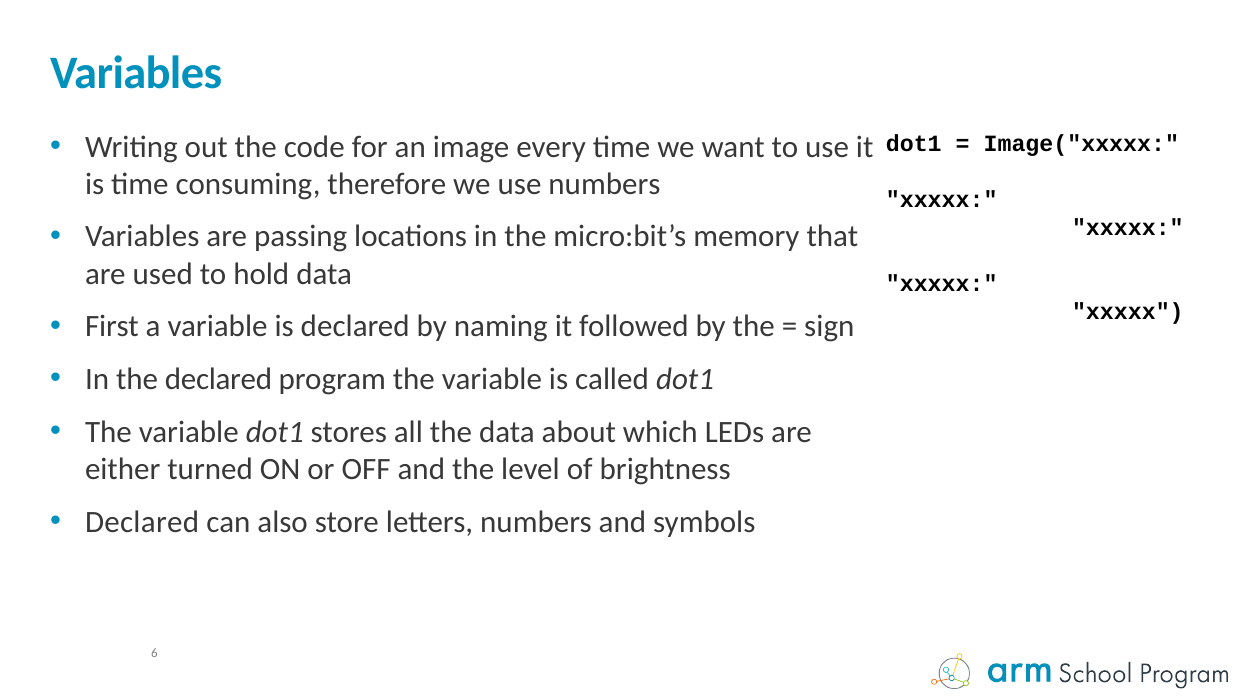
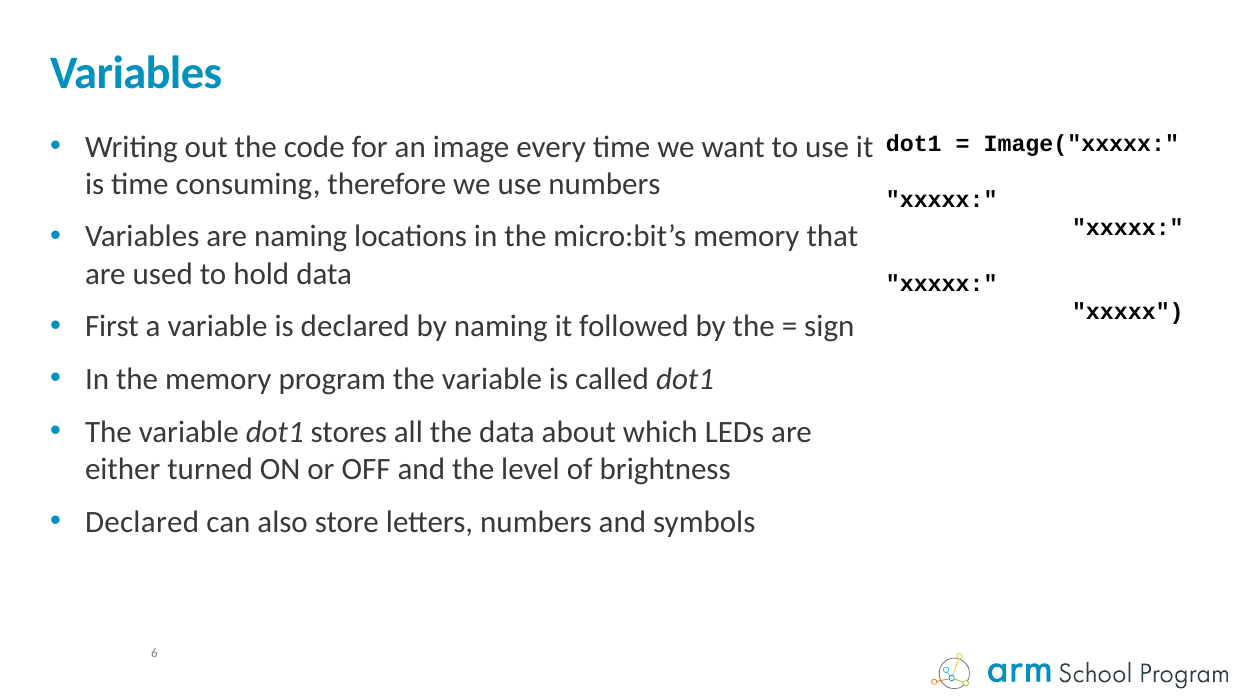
are passing: passing -> naming (301, 237)
the declared: declared -> memory (218, 379)
